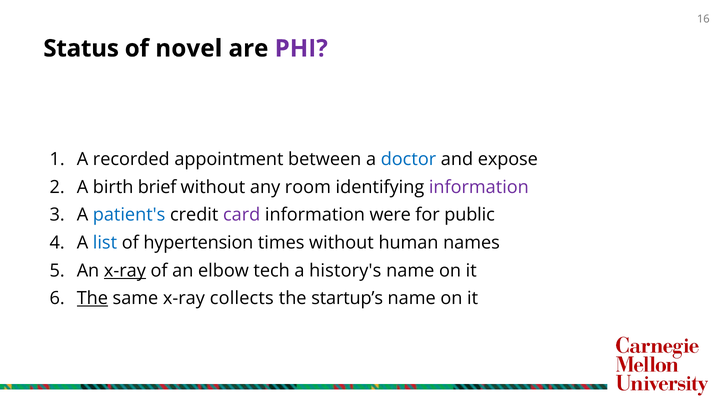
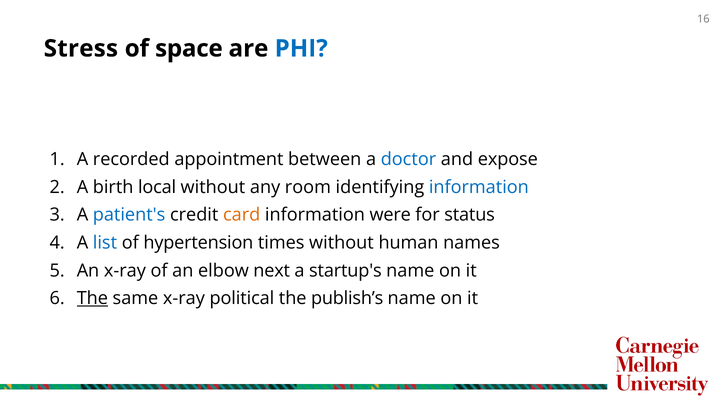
Status: Status -> Stress (81, 49)
novel: novel -> space (189, 49)
PHI colour: purple -> blue (301, 49)
brief: brief -> local (157, 187)
information colour: purple -> blue (479, 187)
card colour: purple -> orange (242, 215)
public: public -> status (470, 215)
x-ray underline: present -> none (125, 270)
tech: tech -> next (272, 270)
history's: history's -> startup's (345, 270)
collects: collects -> political (242, 298)
startup’s: startup’s -> publish’s (347, 298)
